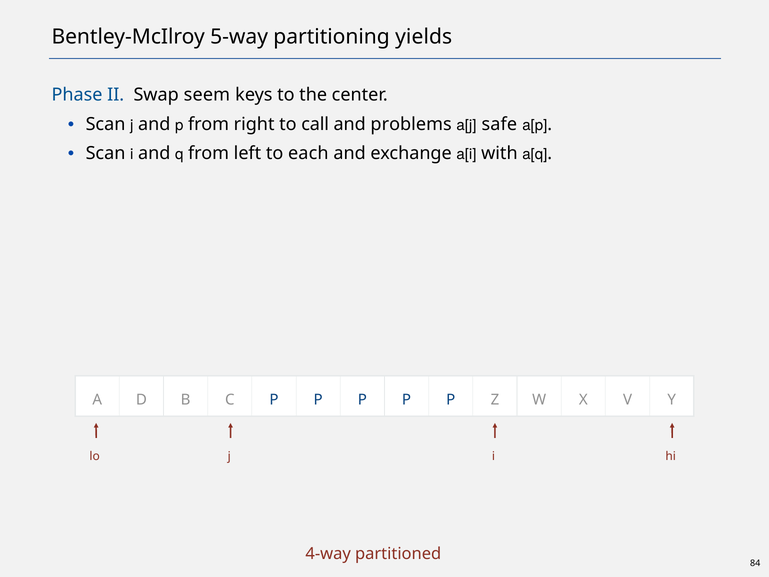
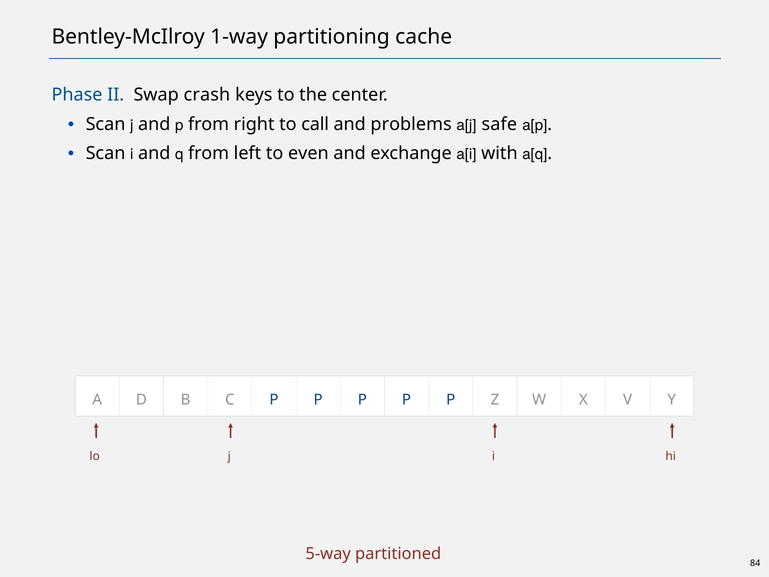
5-way: 5-way -> 1-way (239, 37)
yields: yields -> cache (424, 37)
seem: seem -> crash (207, 95)
each: each -> even (308, 153)
4-way: 4-way -> 5-way (328, 553)
